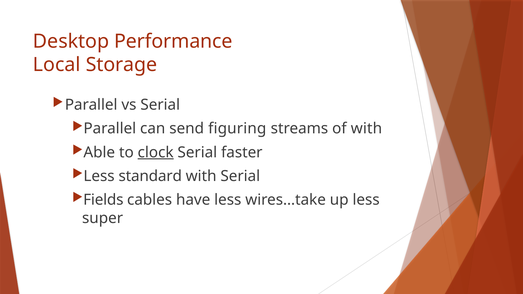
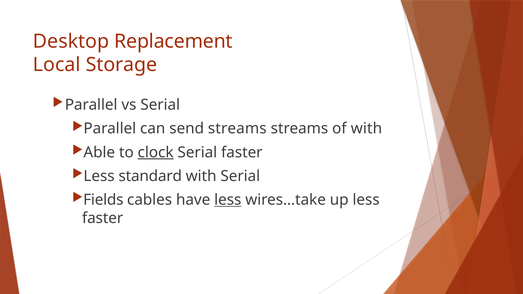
Performance: Performance -> Replacement (173, 41)
send figuring: figuring -> streams (237, 129)
less underline: none -> present (228, 200)
super: super -> faster (103, 218)
